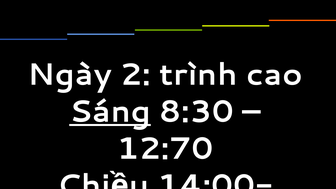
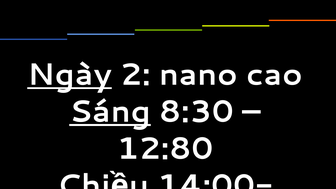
Ngày underline: none -> present (70, 75)
trình: trình -> nano (198, 75)
12:70: 12:70 -> 12:80 (165, 149)
